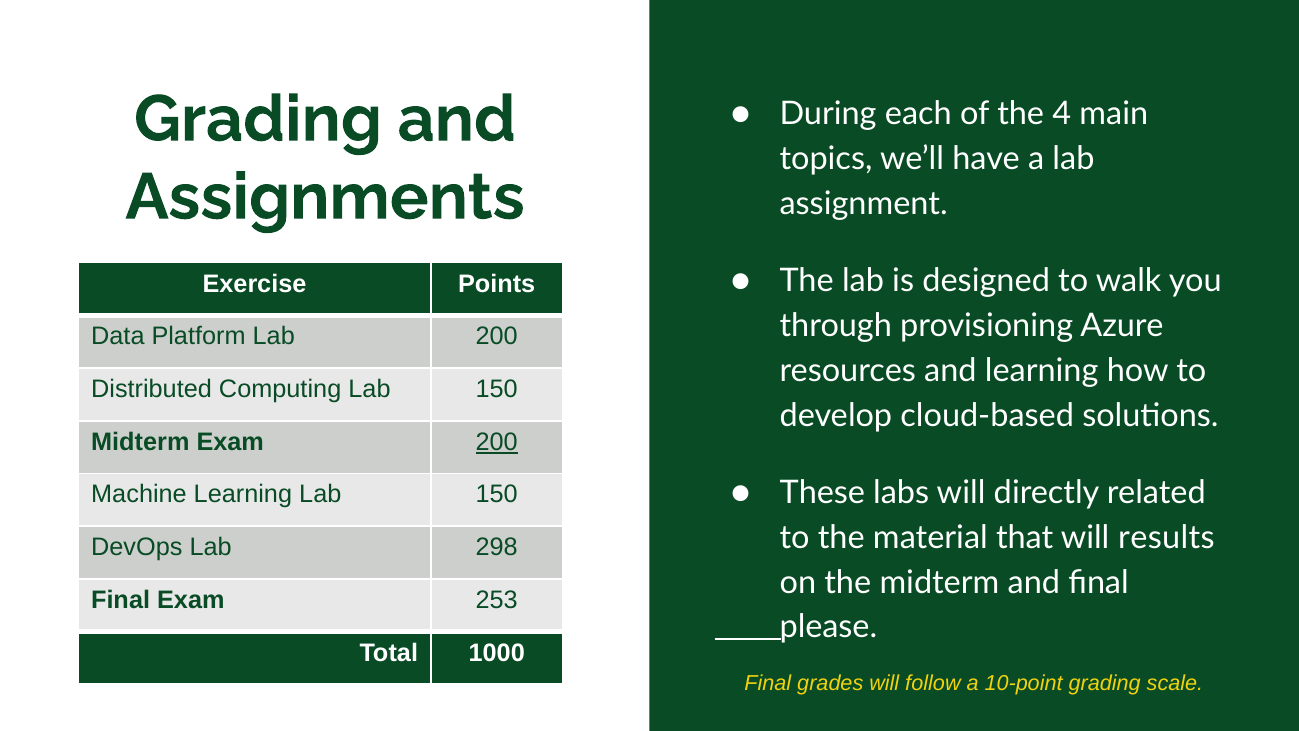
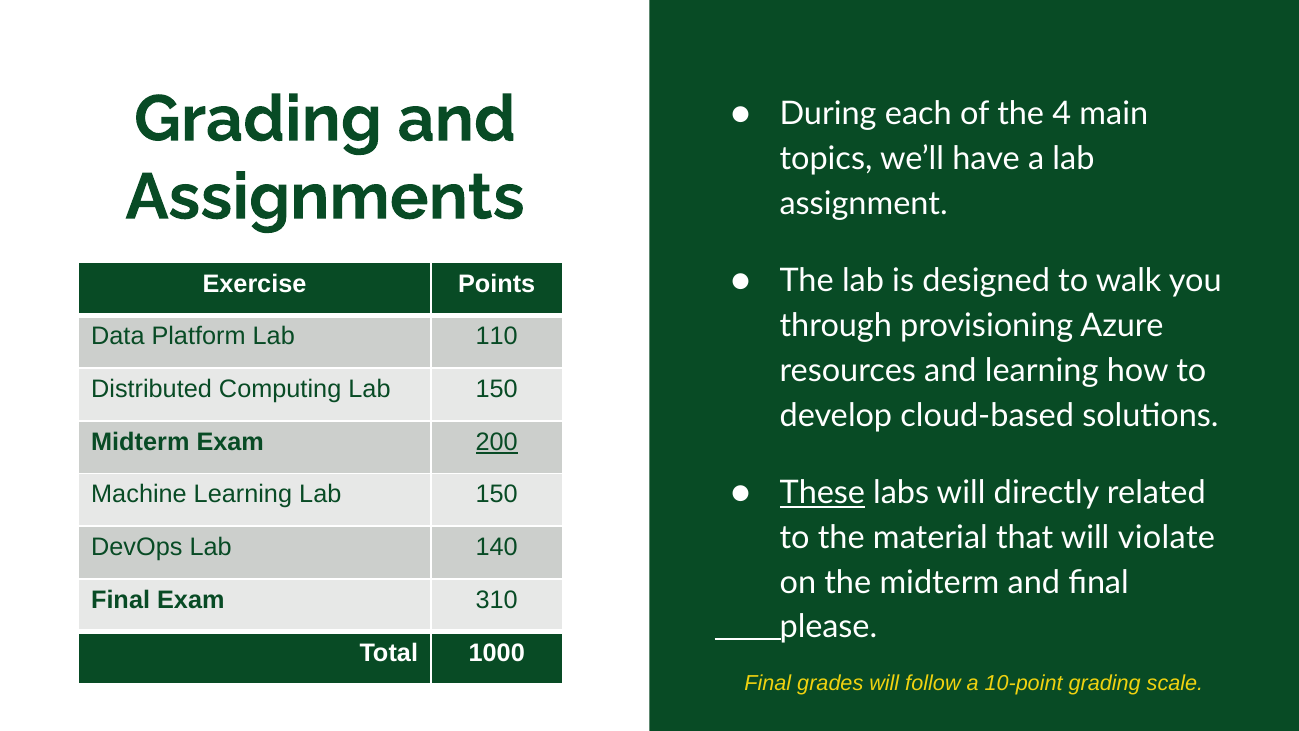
Lab 200: 200 -> 110 (497, 336)
These underline: none -> present (822, 493)
results: results -> violate (1166, 537)
298: 298 -> 140 (497, 547)
253: 253 -> 310 (497, 600)
